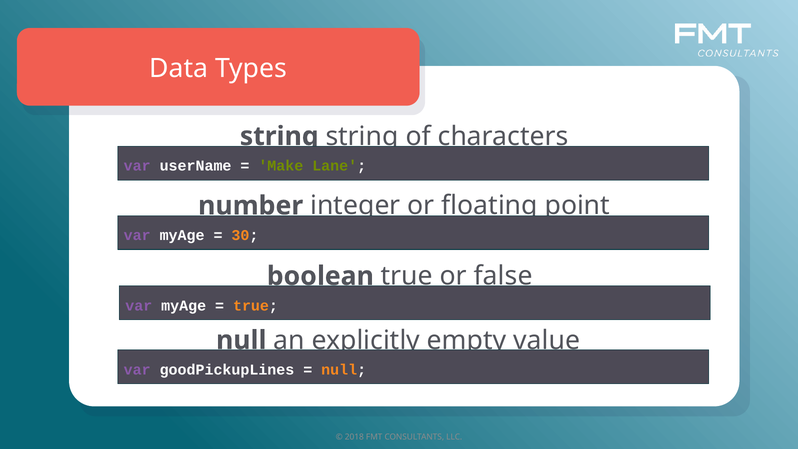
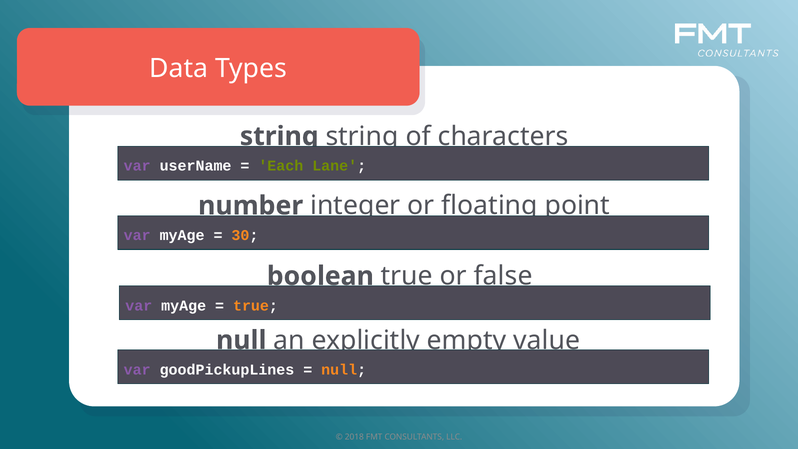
Make: Make -> Each (281, 166)
